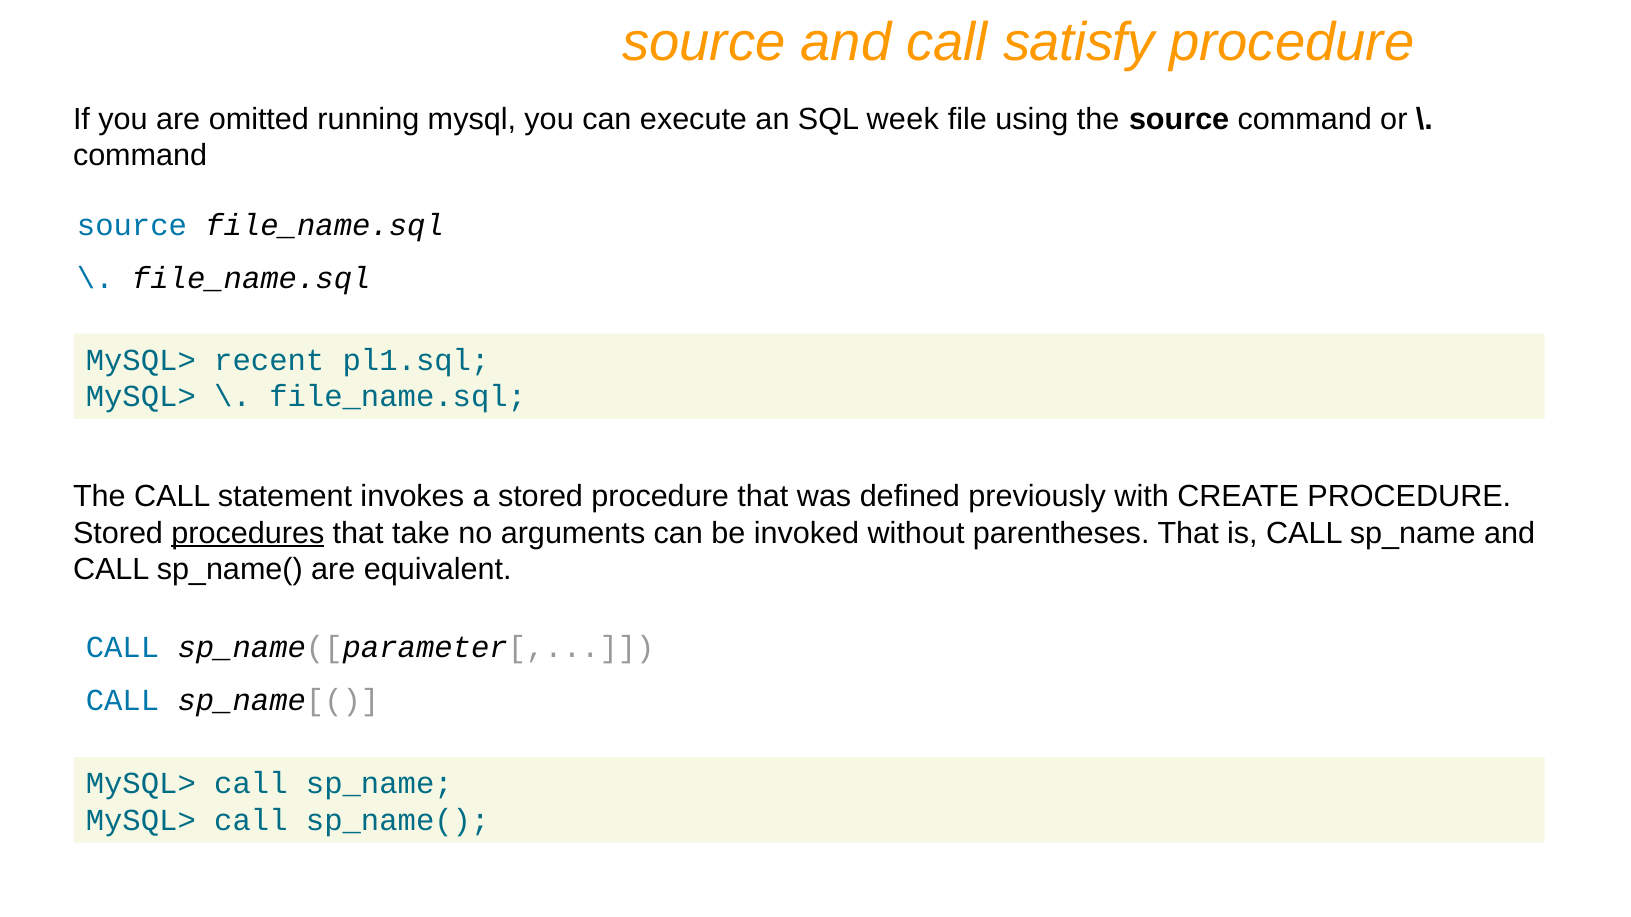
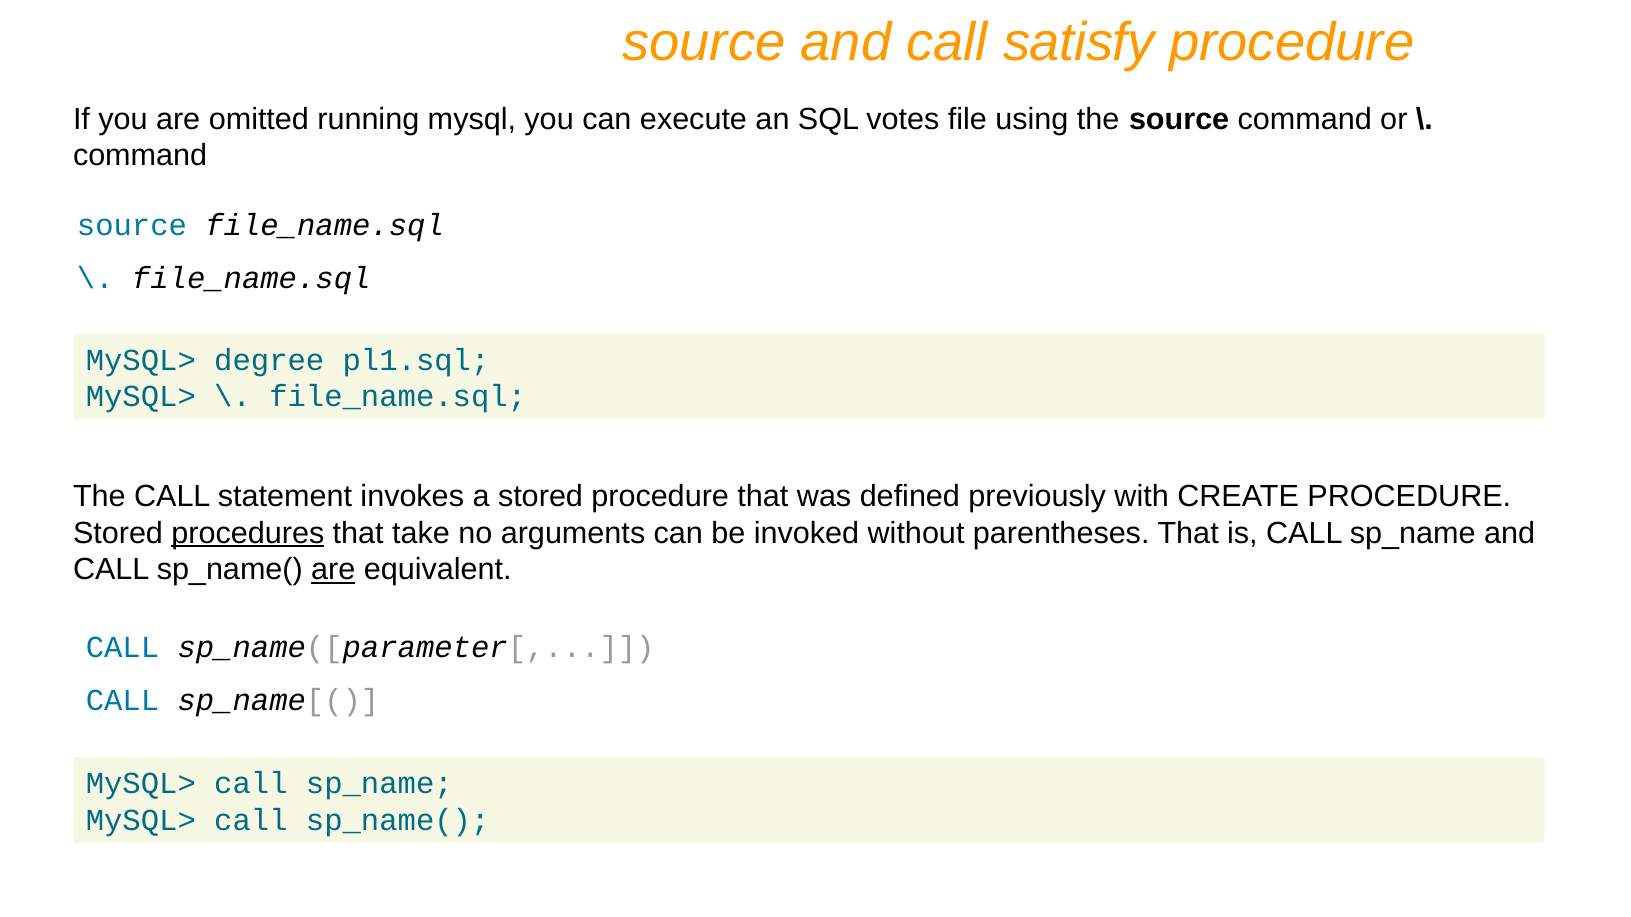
week: week -> votes (903, 119)
recent: recent -> degree (269, 360)
are underline: none -> present (333, 570)
